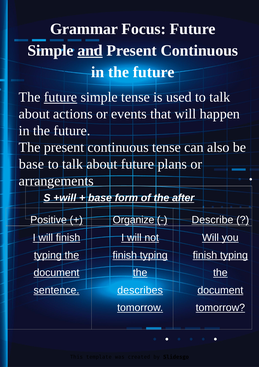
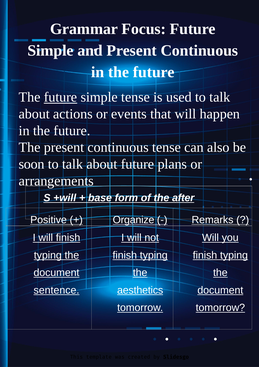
and underline: present -> none (90, 50)
base: base -> soon (32, 164)
Describe: Describe -> Remarks (213, 219)
describes: describes -> aesthetics (140, 290)
